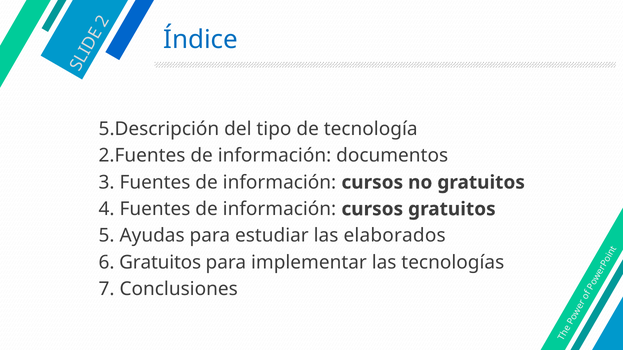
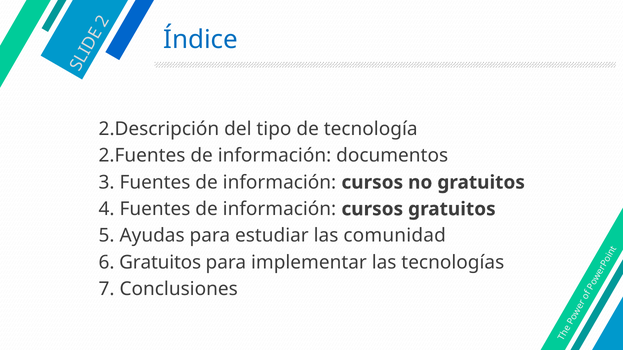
5.Descripción: 5.Descripción -> 2.Descripción (159, 129)
elaborados: elaborados -> comunidad (395, 236)
